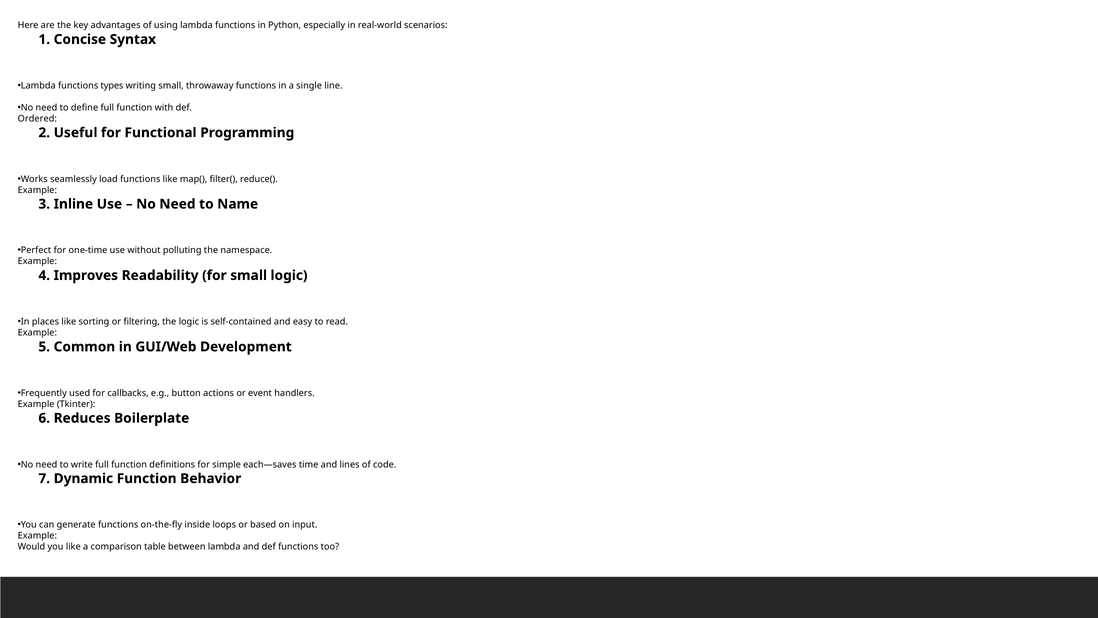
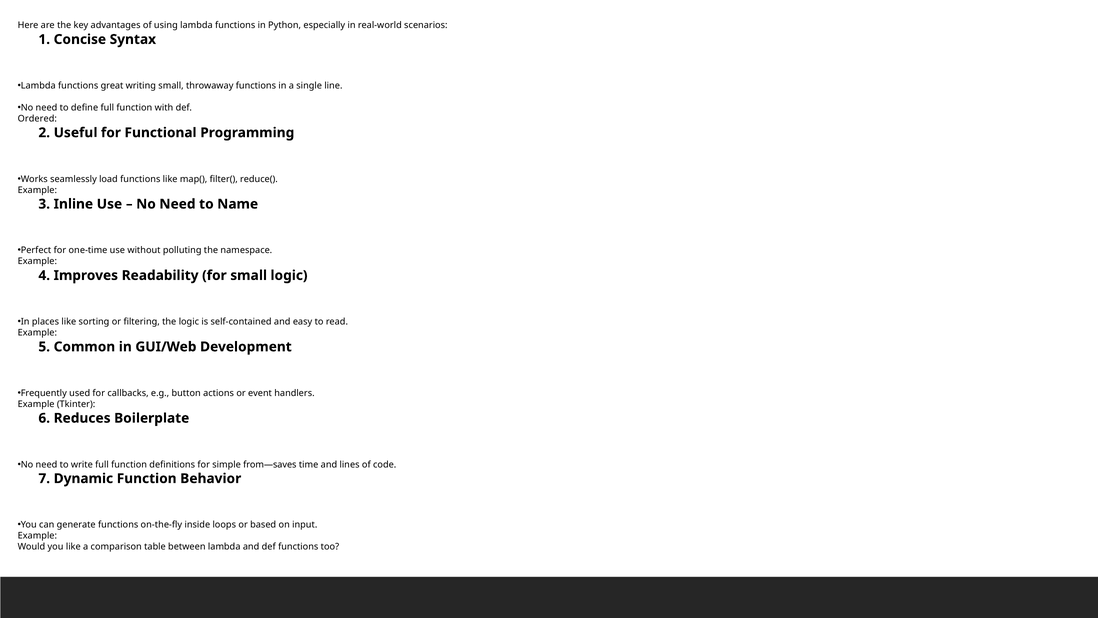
types: types -> great (112, 86)
each—saves: each—saves -> from—saves (270, 464)
